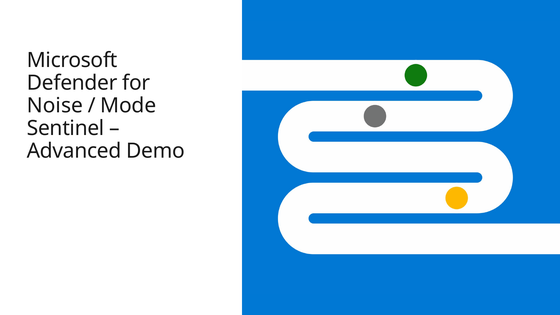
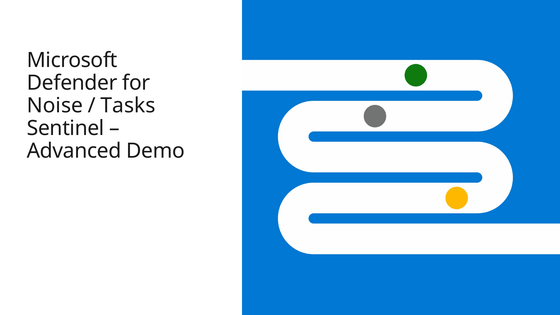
Mode: Mode -> Tasks (128, 105)
